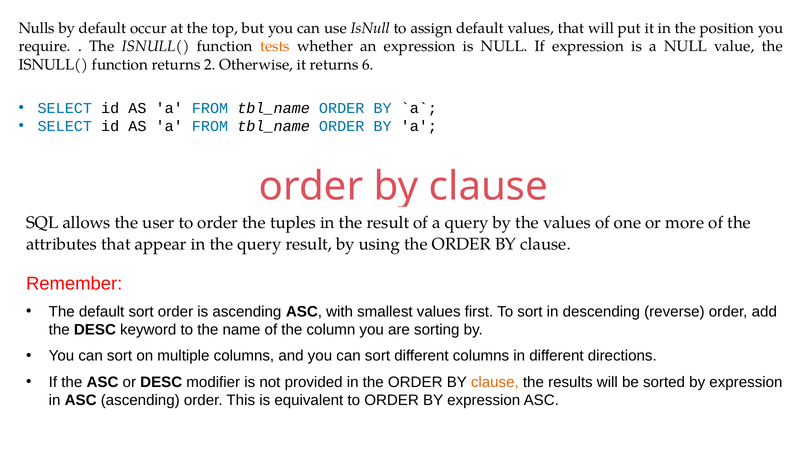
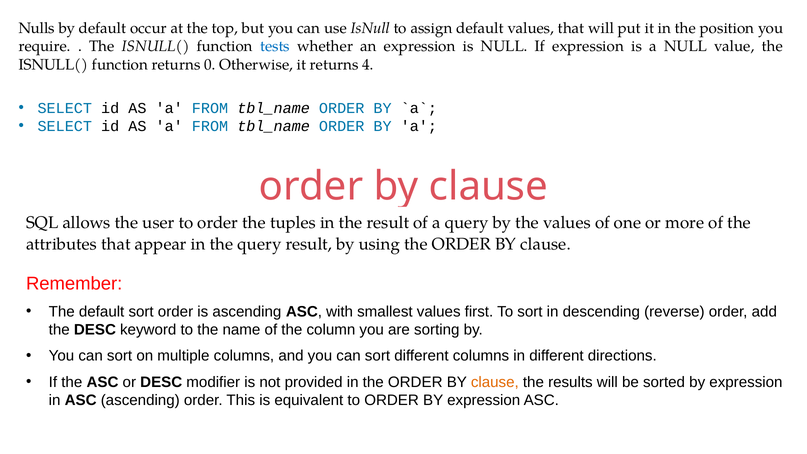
tests colour: orange -> blue (275, 46)
2: 2 -> 0 (210, 65)
6: 6 -> 4 (368, 65)
